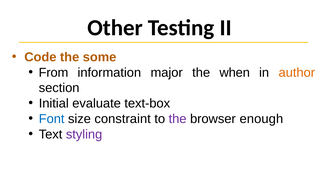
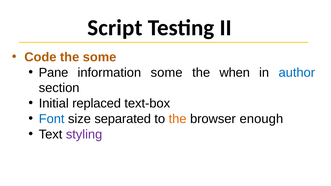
Other: Other -> Script (115, 28)
From: From -> Pane (53, 73)
information major: major -> some (167, 73)
author colour: orange -> blue (297, 73)
evaluate: evaluate -> replaced (97, 104)
constraint: constraint -> separated (123, 119)
the colour: purple -> orange (178, 119)
